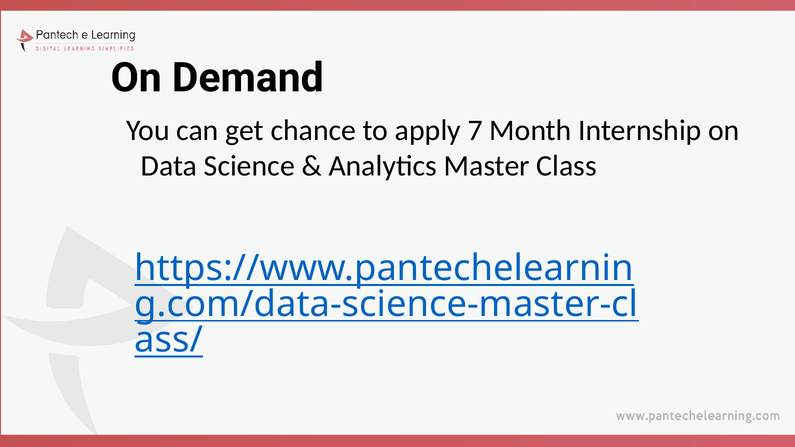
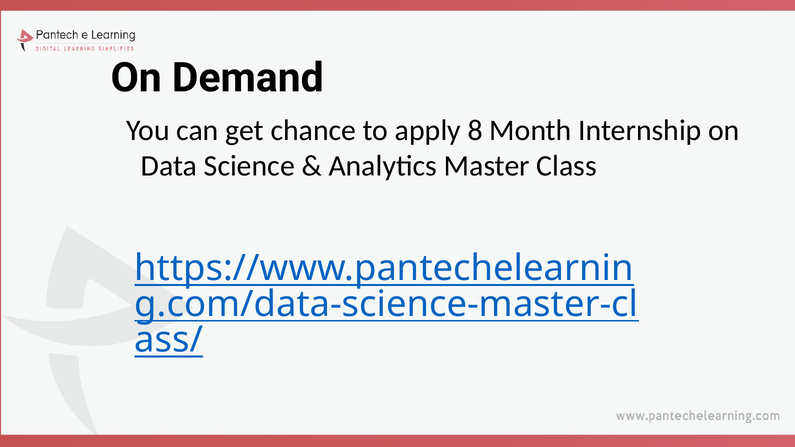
7: 7 -> 8 (475, 130)
